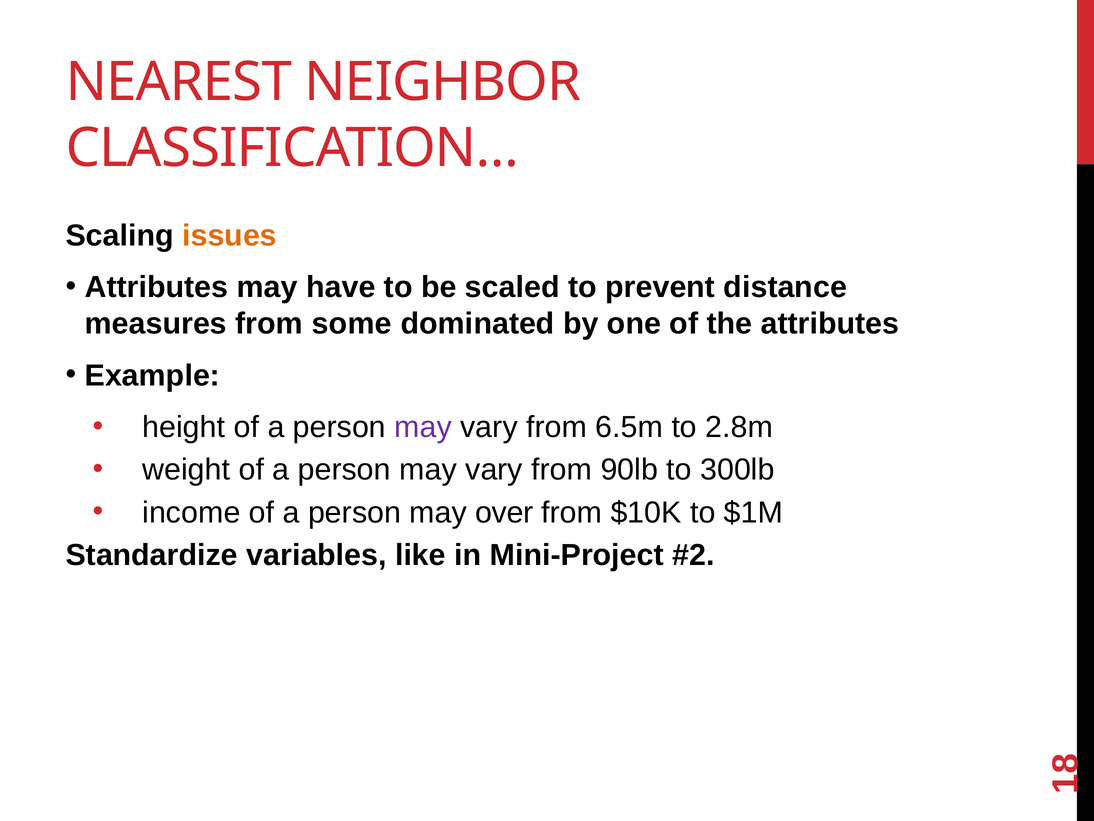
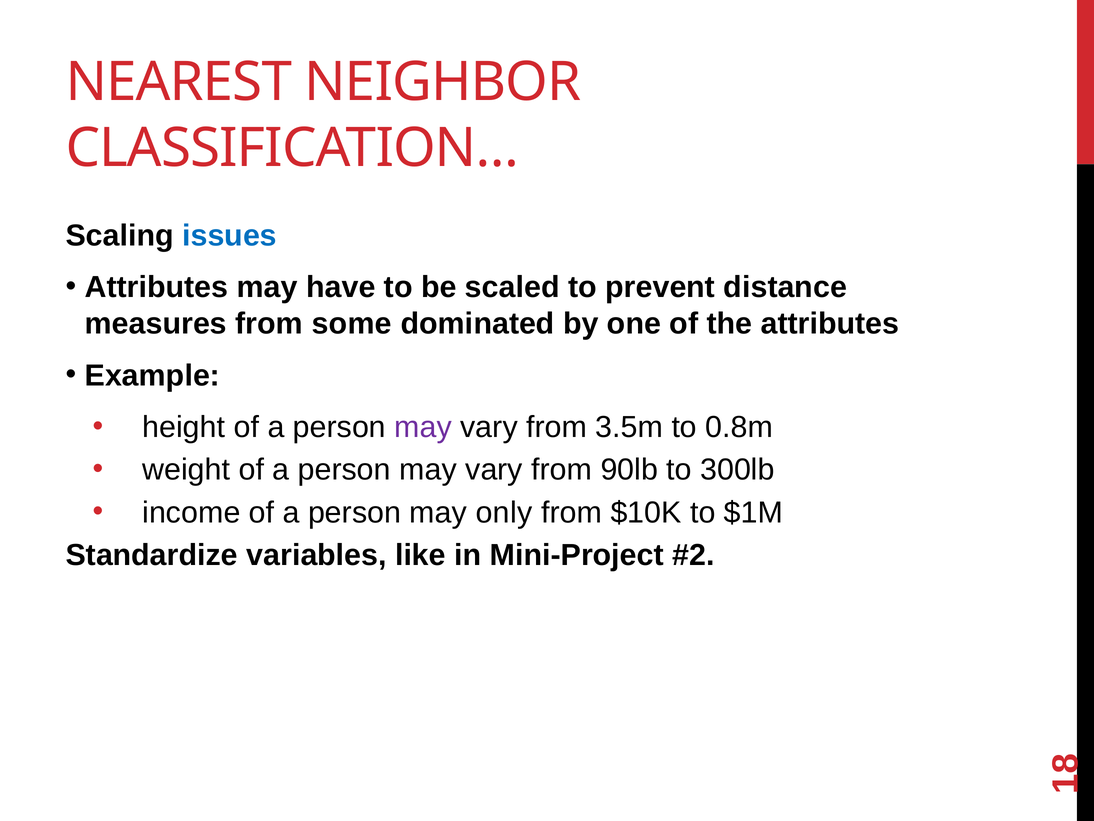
issues colour: orange -> blue (230, 236)
6.5m: 6.5m -> 3.5m (629, 427)
2.8m: 2.8m -> 0.8m (739, 427)
over: over -> only (504, 512)
